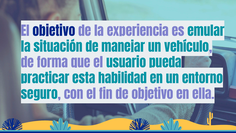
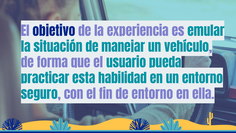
de objetivo: objetivo -> entorno (152, 94)
